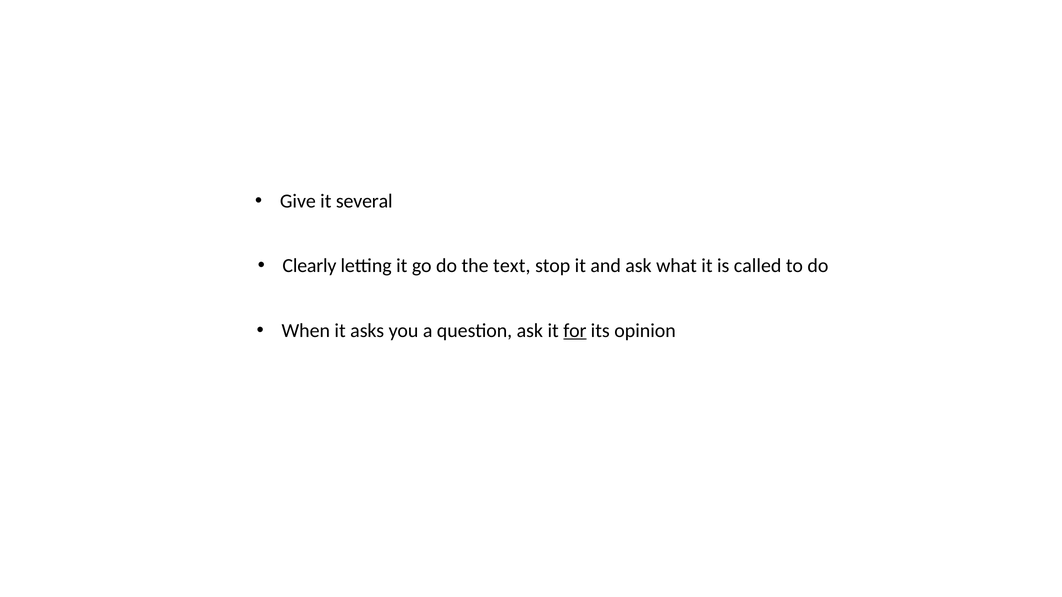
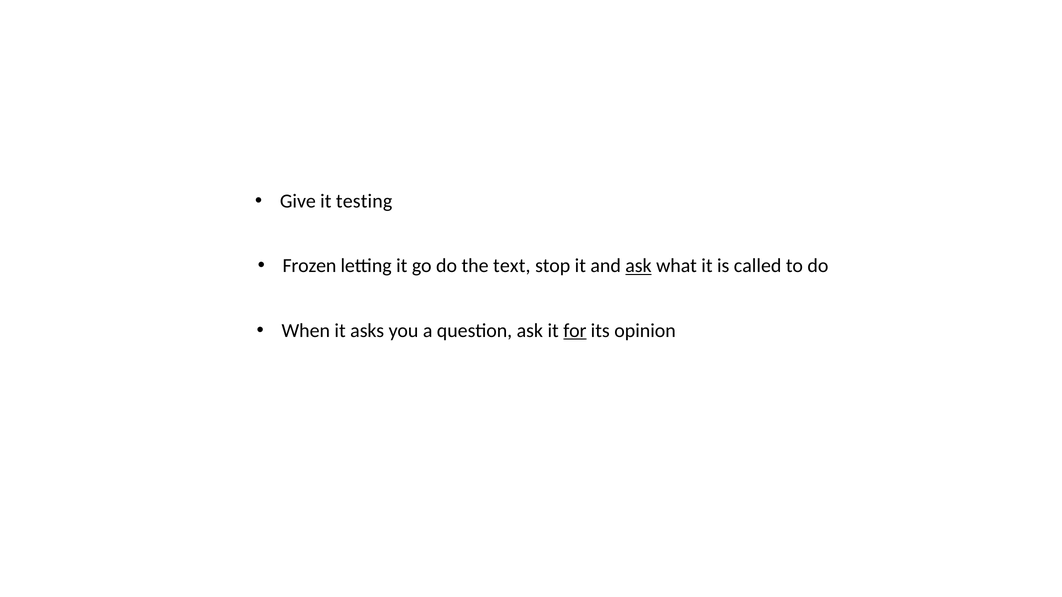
several: several -> testing (364, 201)
Clearly: Clearly -> Frozen (309, 266)
ask underline: none -> present (639, 266)
